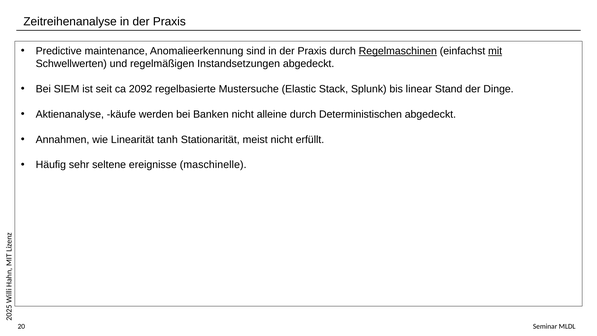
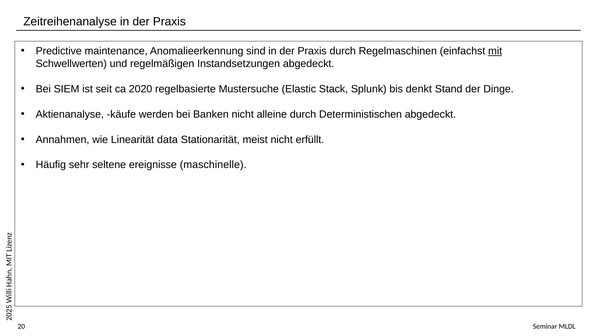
Regelmaschinen underline: present -> none (398, 51)
2092: 2092 -> 2020 (141, 89)
linear: linear -> denkt (419, 89)
tanh: tanh -> data (167, 139)
